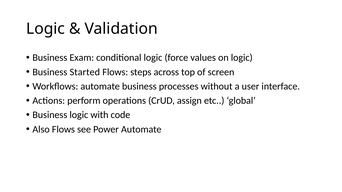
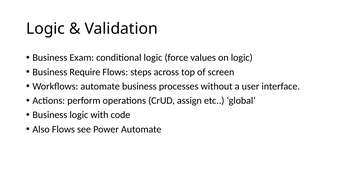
Started: Started -> Require (85, 72)
